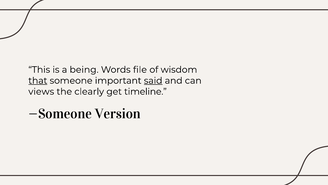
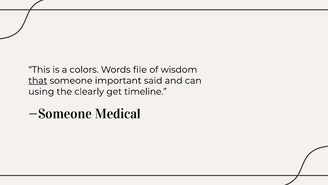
being: being -> colors (84, 69)
said underline: present -> none (153, 80)
views: views -> using (41, 91)
Version: Version -> Medical (118, 114)
